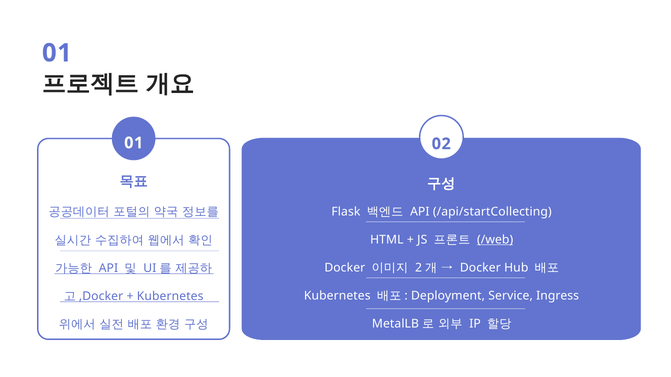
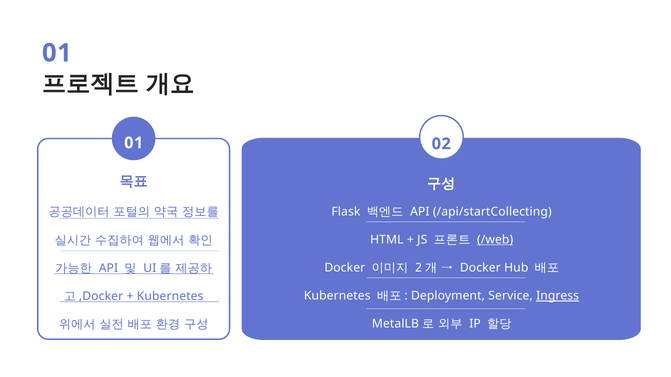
Ingress underline: none -> present (558, 296)
